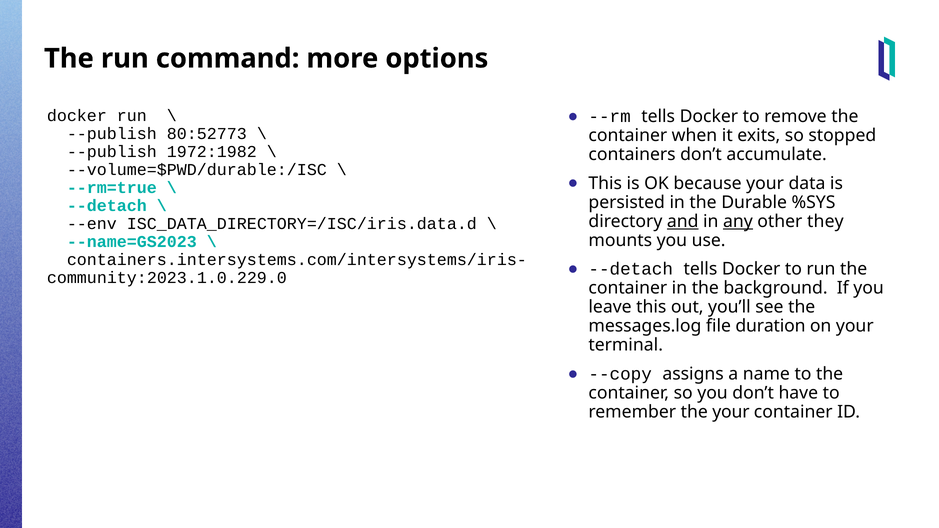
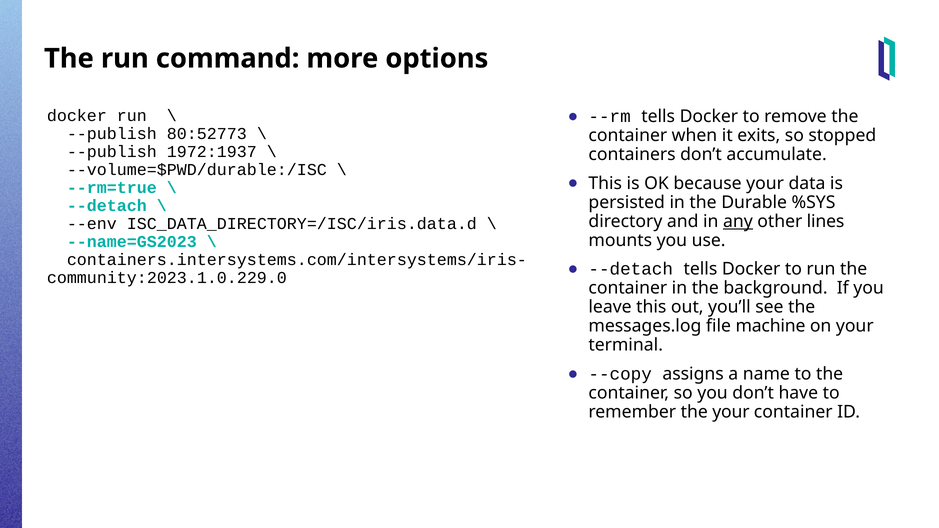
1972:1982: 1972:1982 -> 1972:1937 (212, 152)
and underline: present -> none (683, 221)
they: they -> lines (826, 221)
duration: duration -> machine (770, 326)
